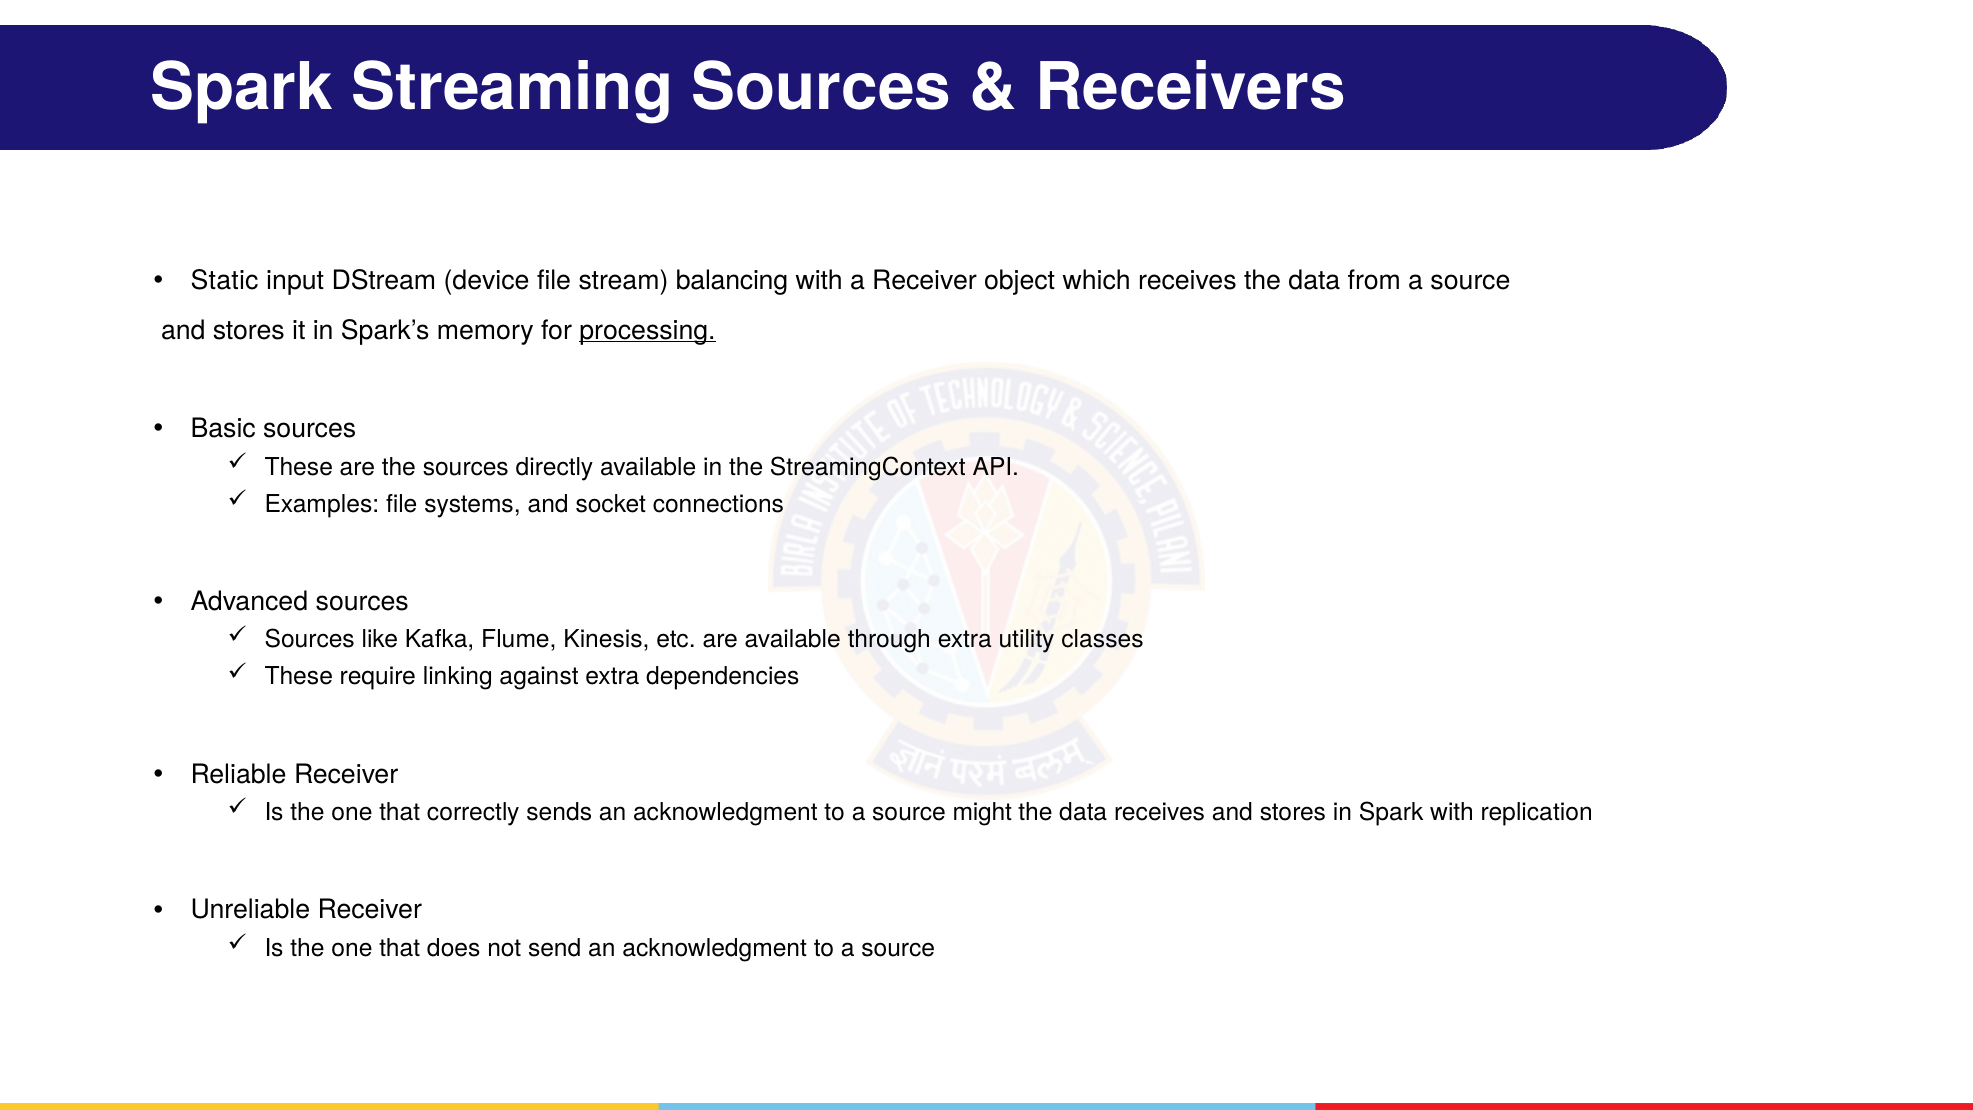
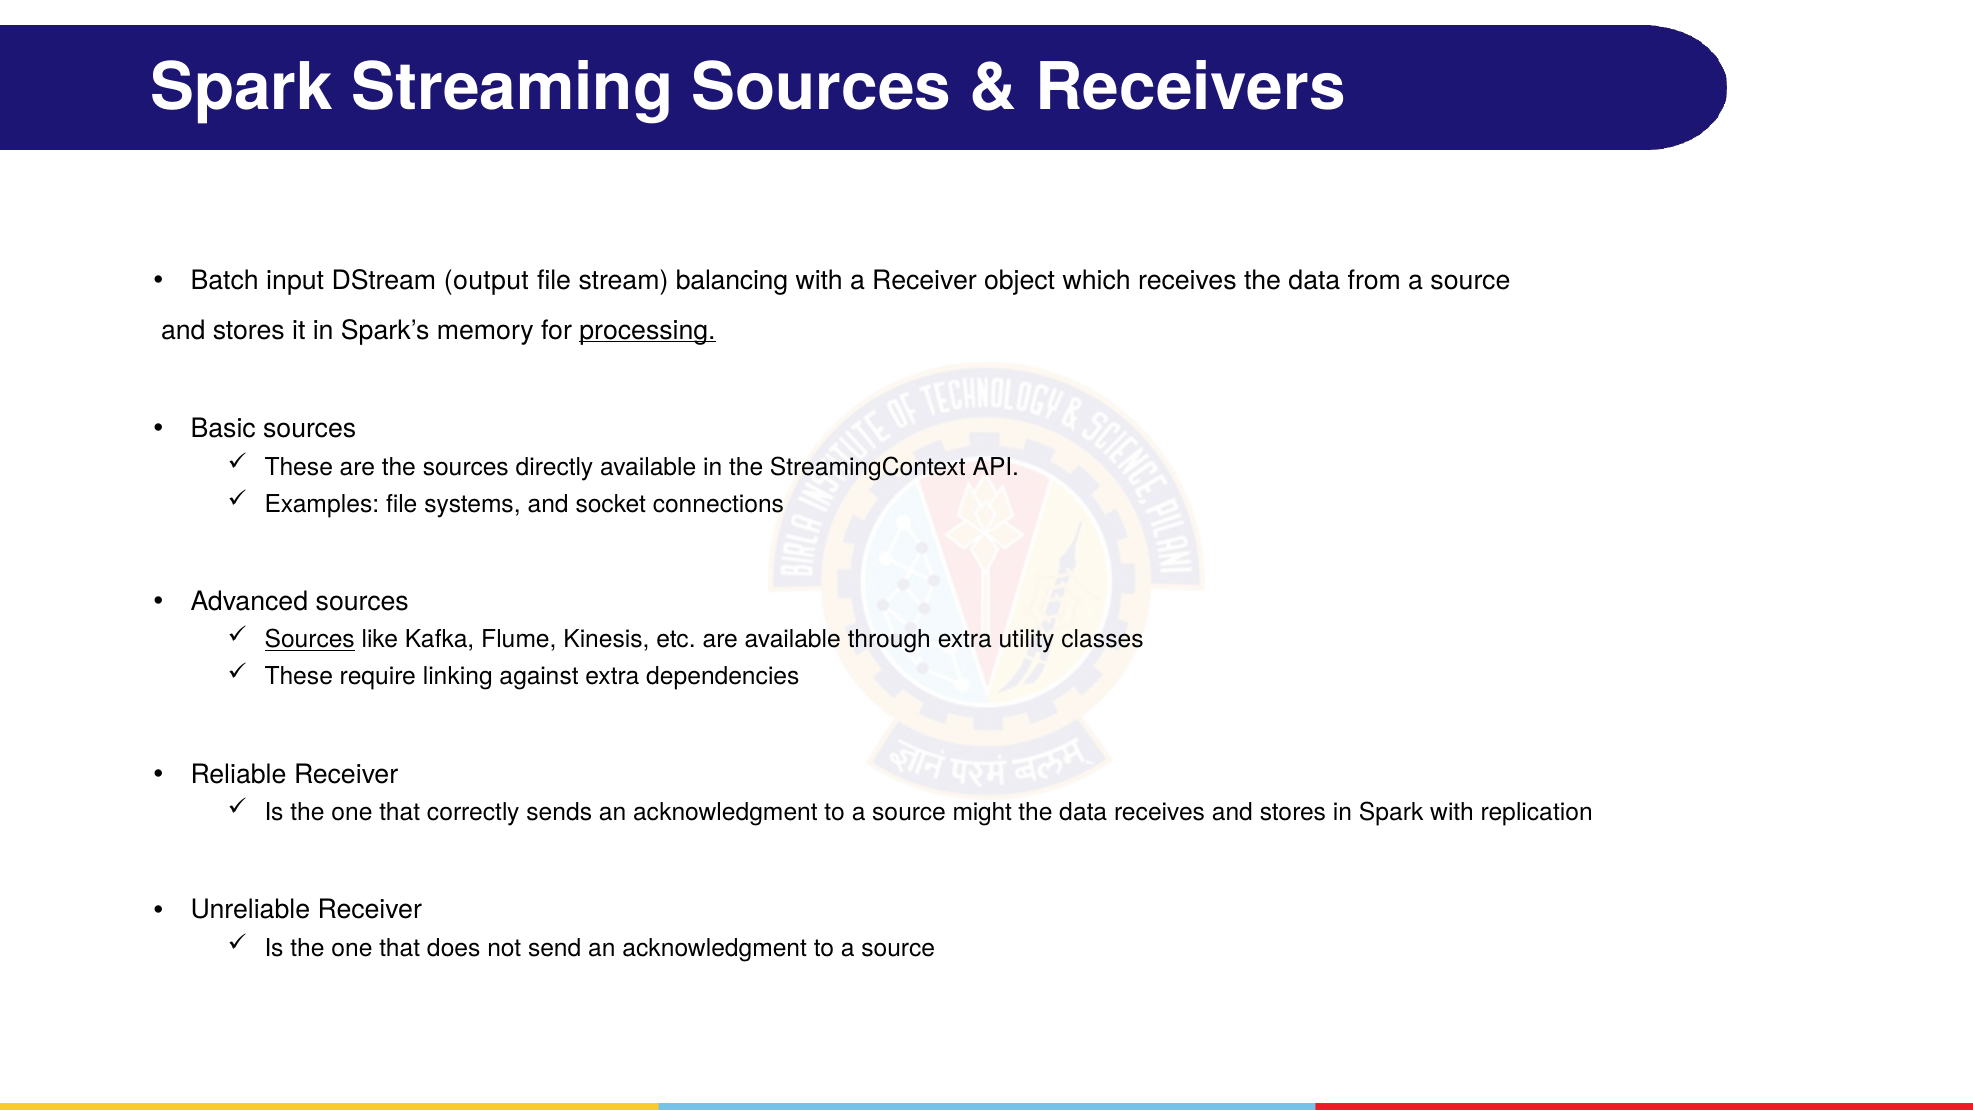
Static: Static -> Batch (225, 281)
device: device -> output (486, 281)
Sources underline: none -> present (310, 640)
